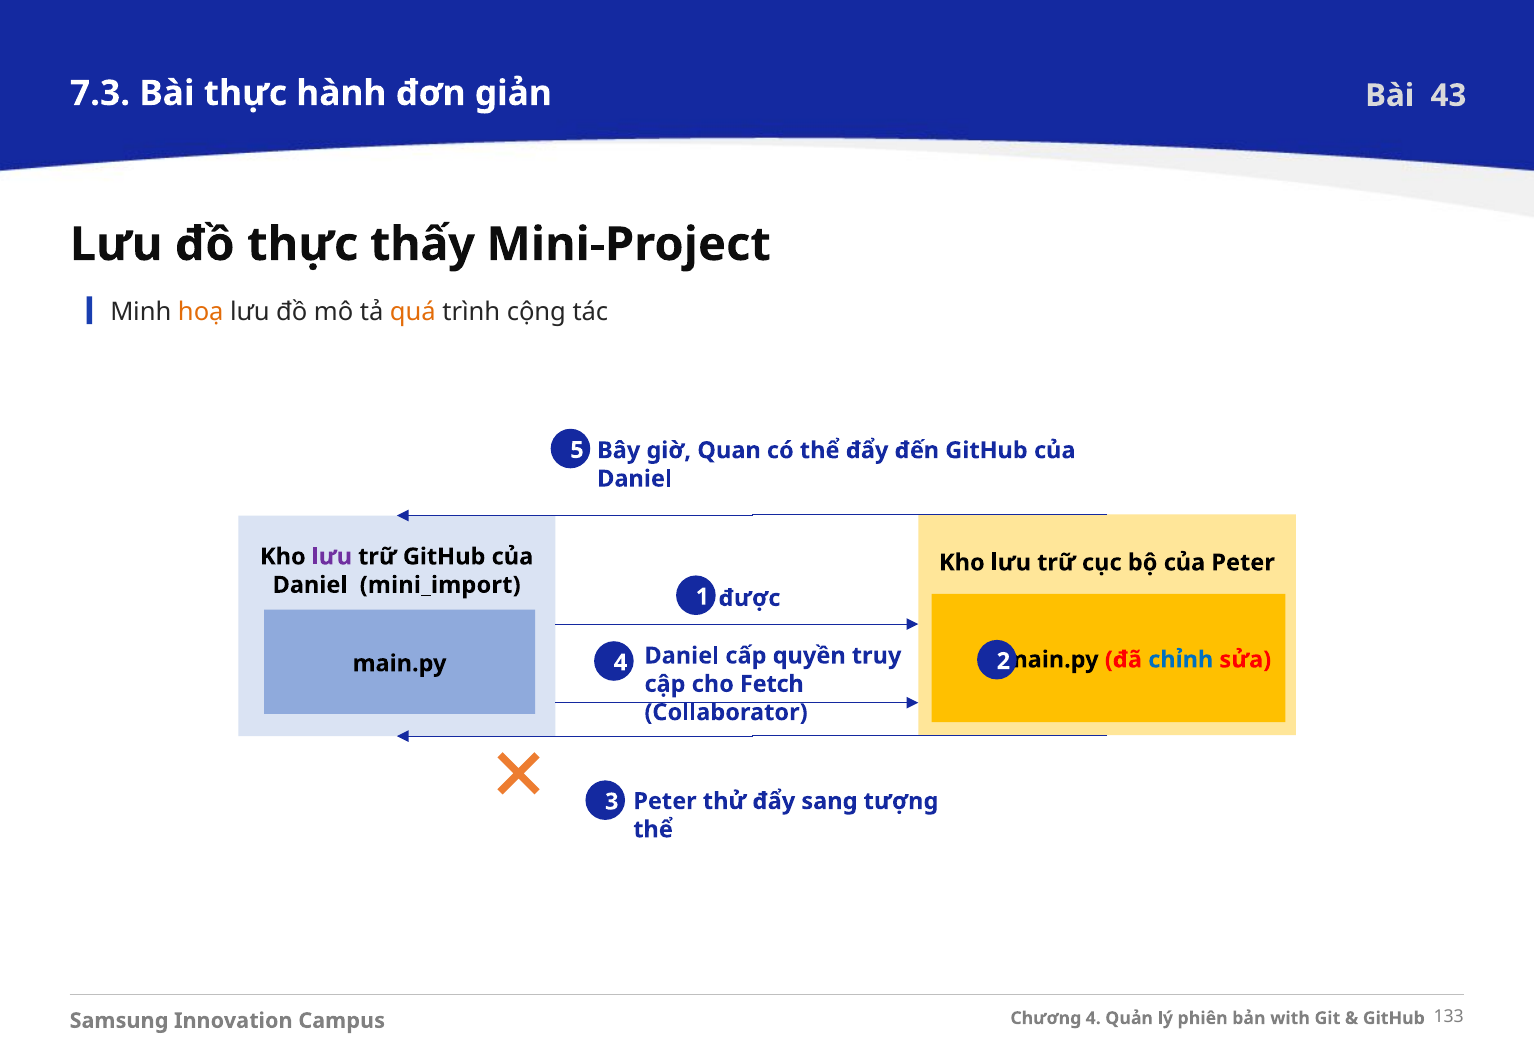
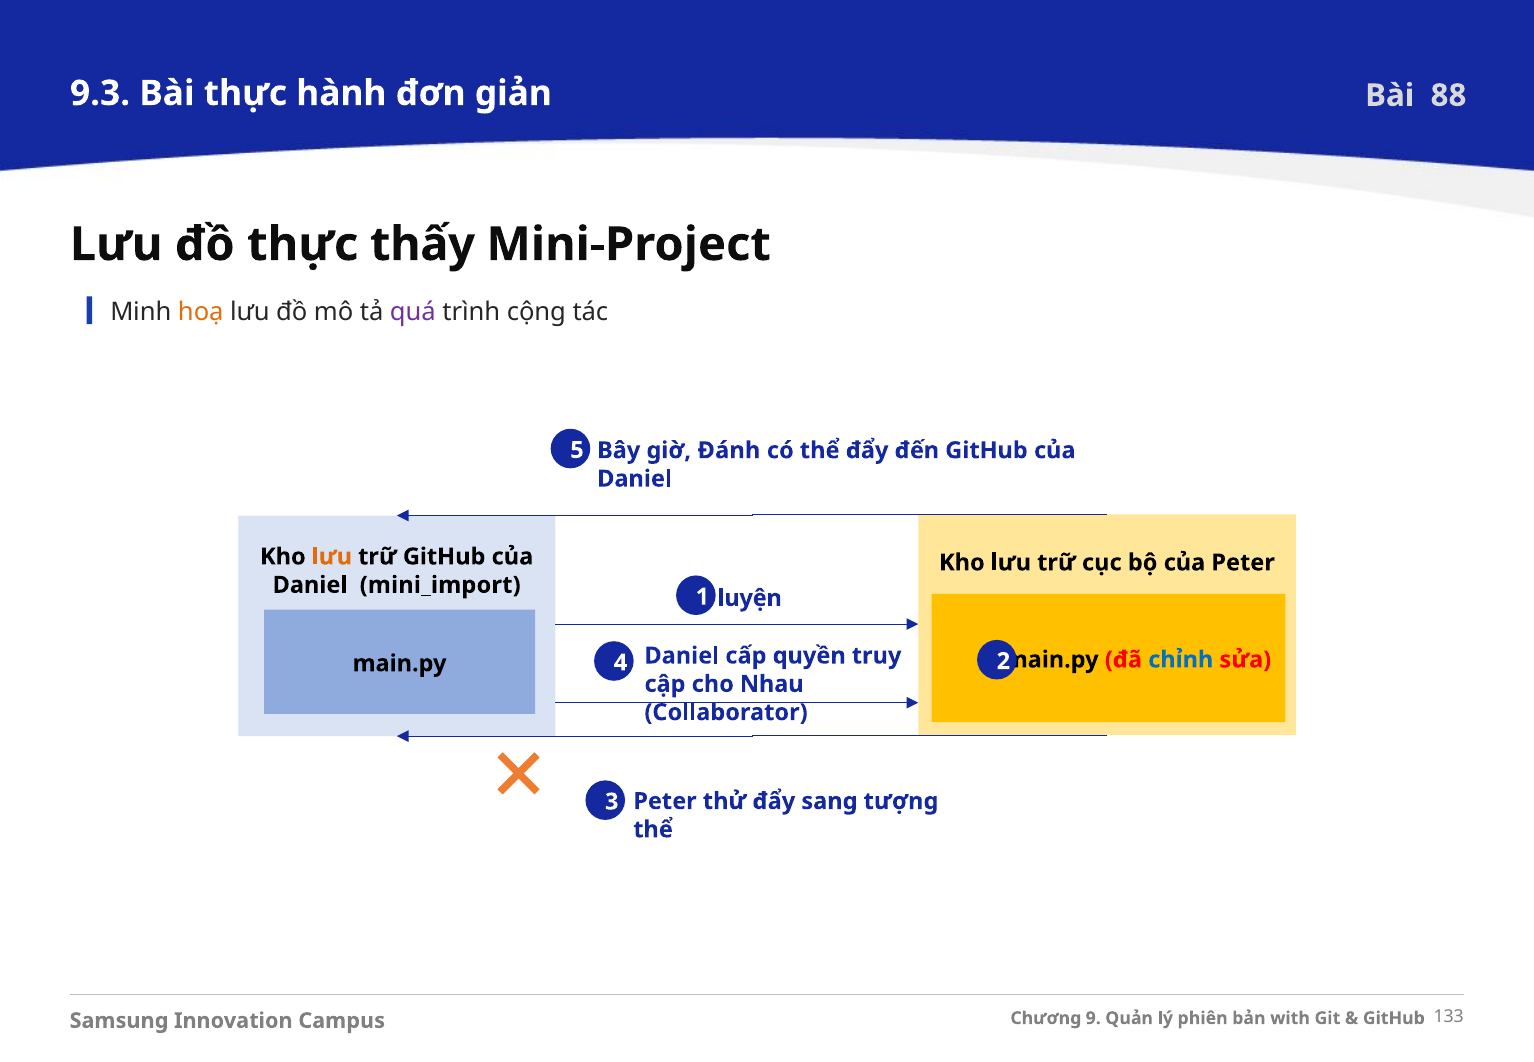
7.3: 7.3 -> 9.3 (100, 93)
43: 43 -> 88 (1449, 95)
quá colour: orange -> purple (413, 312)
Quan: Quan -> Đánh (729, 450)
lưu colour: purple -> orange (332, 557)
được: được -> luyện (750, 598)
Fetch: Fetch -> Nhau (772, 684)
4: 4 -> 9 (1093, 1018)
